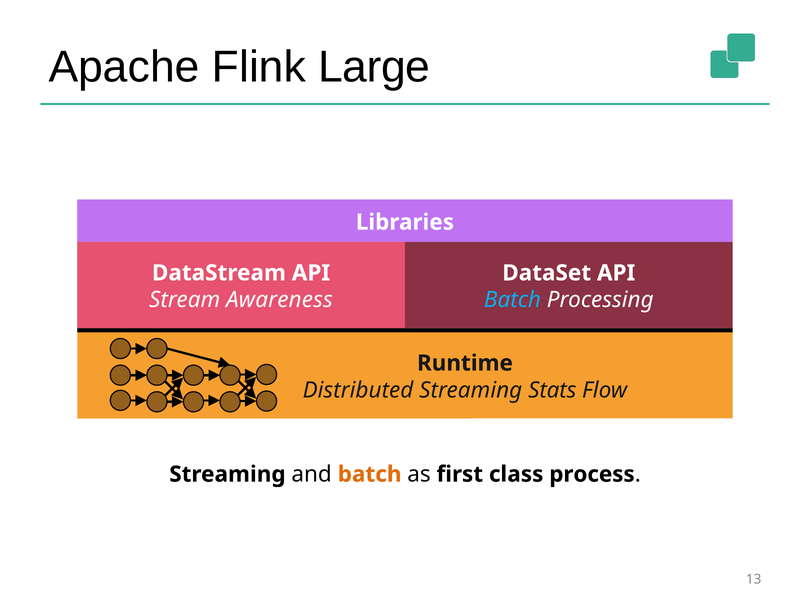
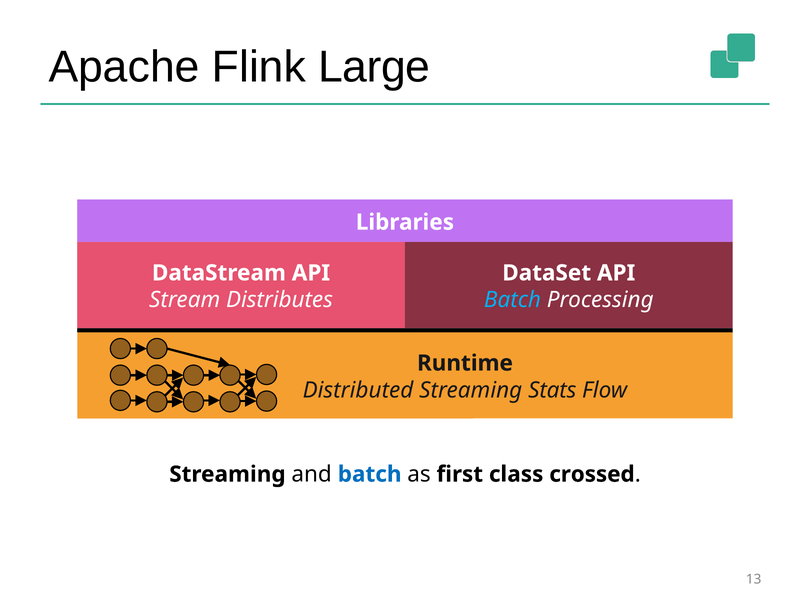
Awareness: Awareness -> Distributes (279, 300)
batch colour: orange -> blue (370, 474)
process: process -> crossed (592, 474)
